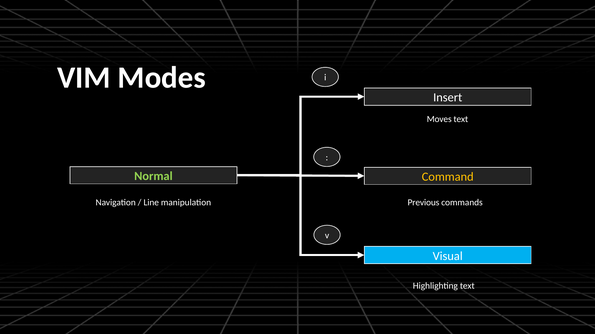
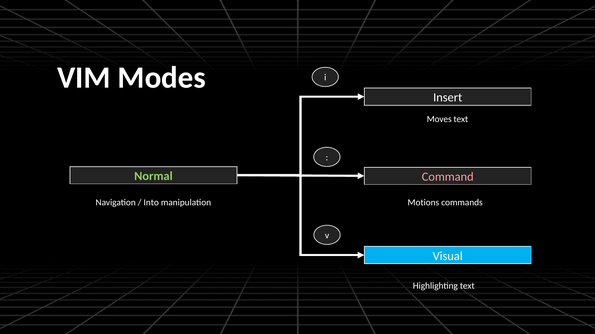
Command colour: yellow -> pink (448, 177)
Line: Line -> Into (151, 203)
Previous: Previous -> Motions (423, 203)
